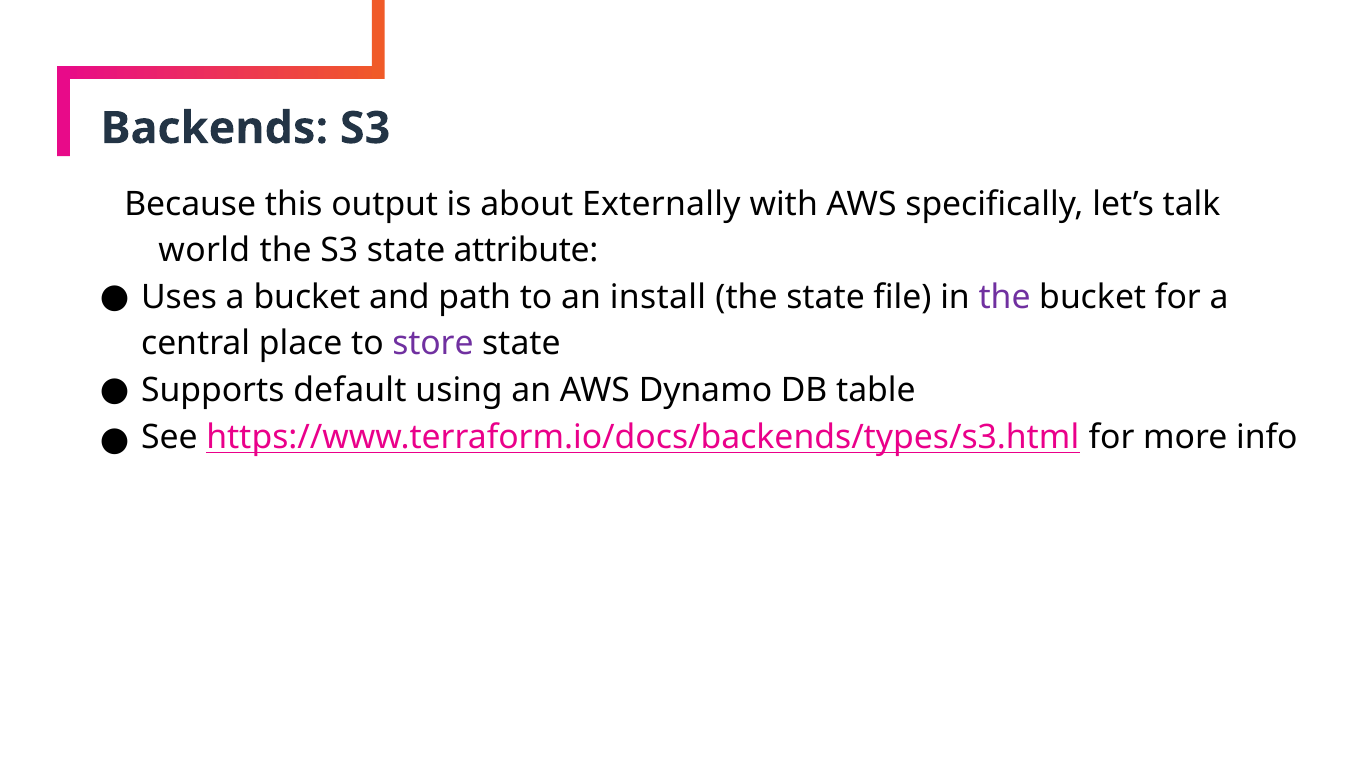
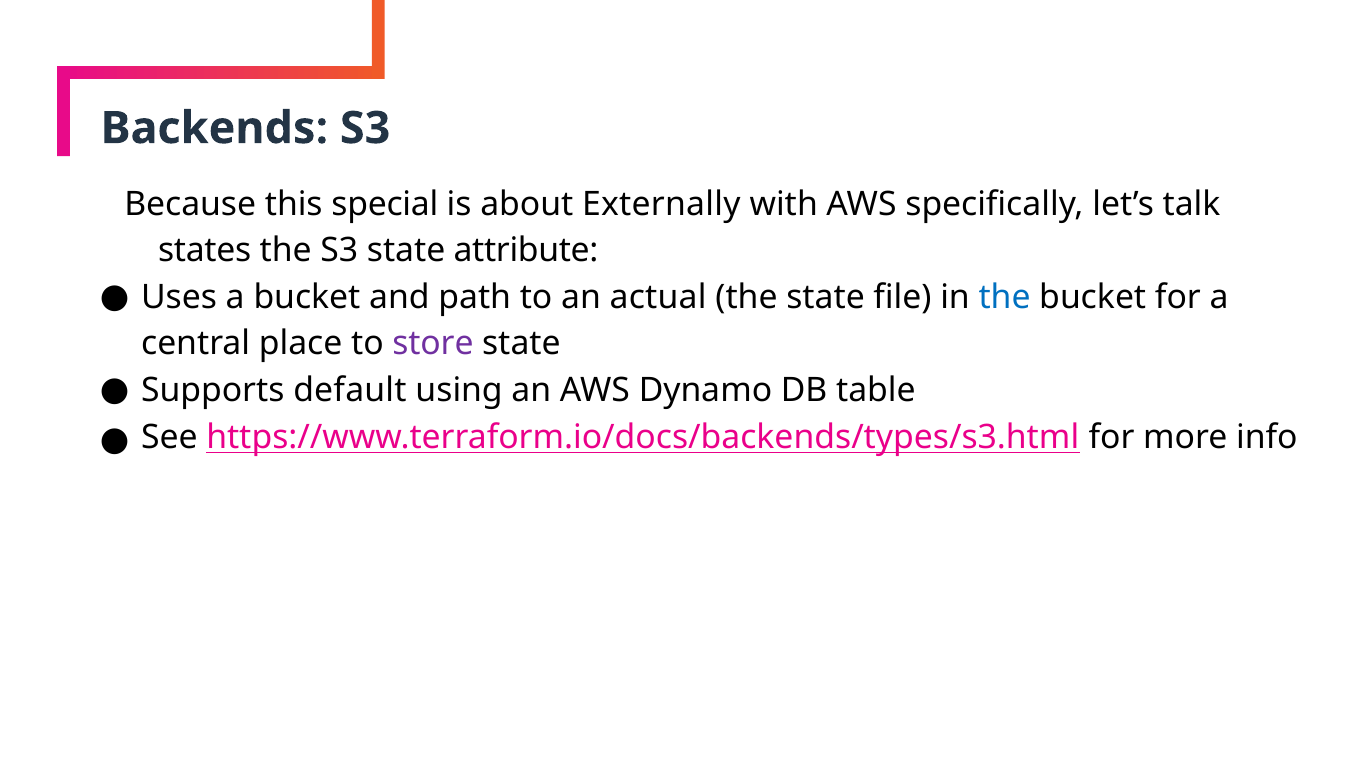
output: output -> special (385, 204)
world: world -> states (205, 250)
install: install -> actual (658, 297)
the colour: purple -> blue (1005, 297)
